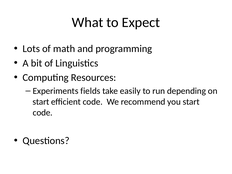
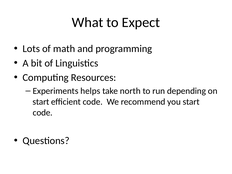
fields: fields -> helps (90, 91)
easily: easily -> north (130, 91)
